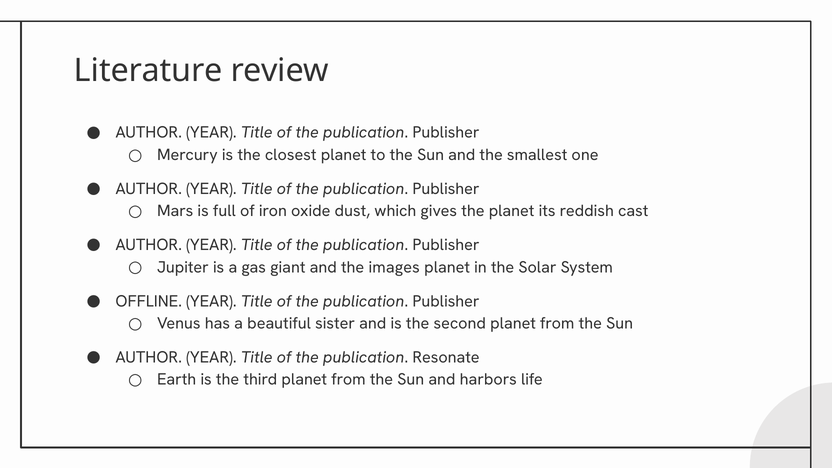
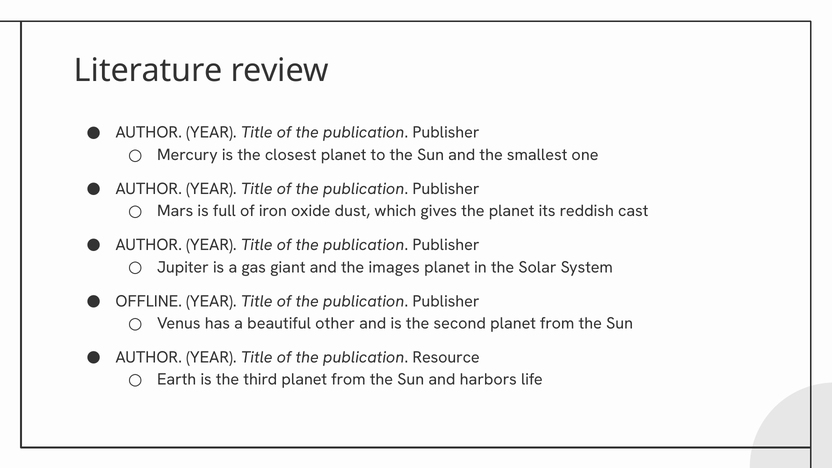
sister: sister -> other (335, 323)
Resonate: Resonate -> Resource (446, 357)
